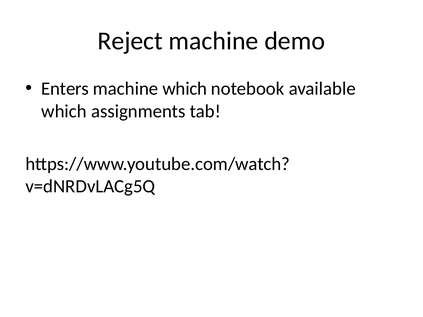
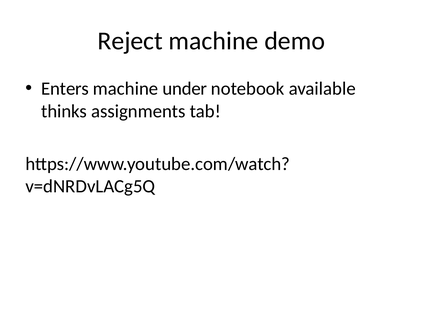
machine which: which -> under (185, 89)
which: which -> thinks (64, 111)
